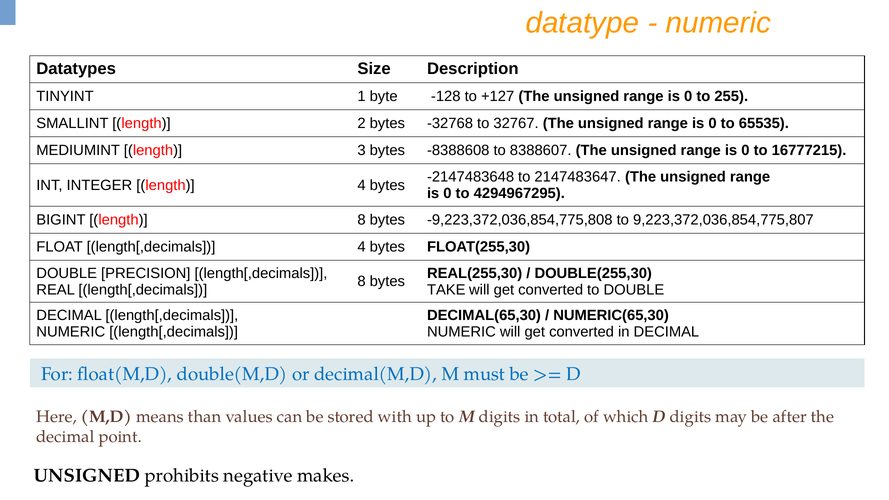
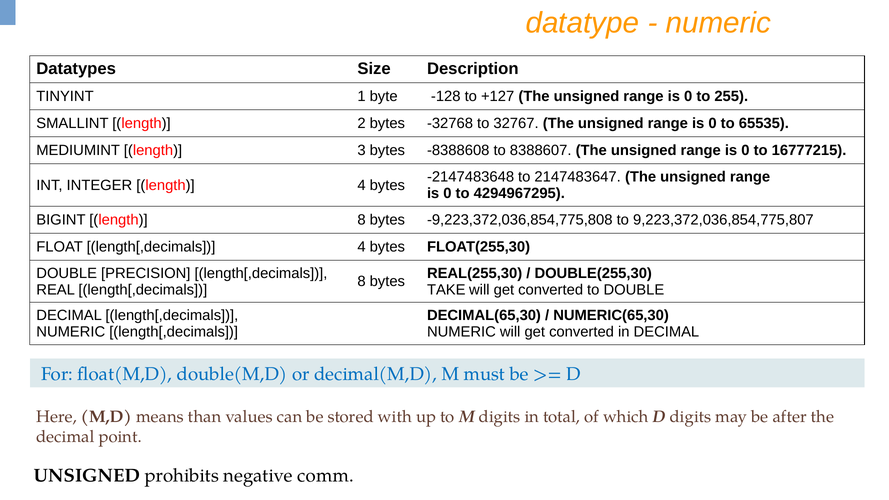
makes: makes -> comm (326, 476)
